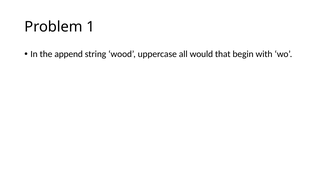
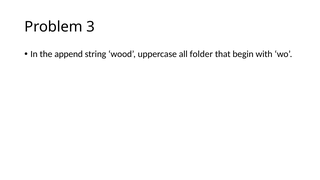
1: 1 -> 3 (91, 27)
would: would -> folder (201, 54)
